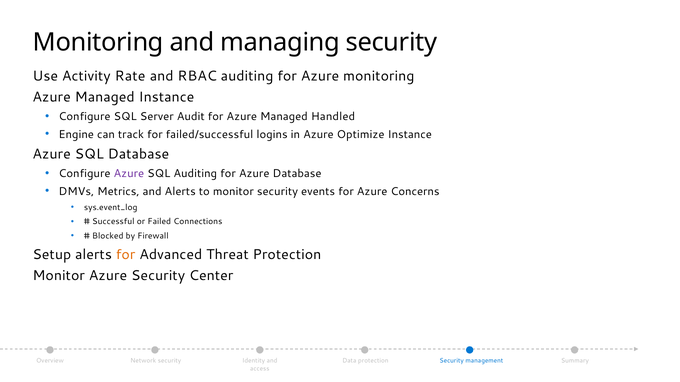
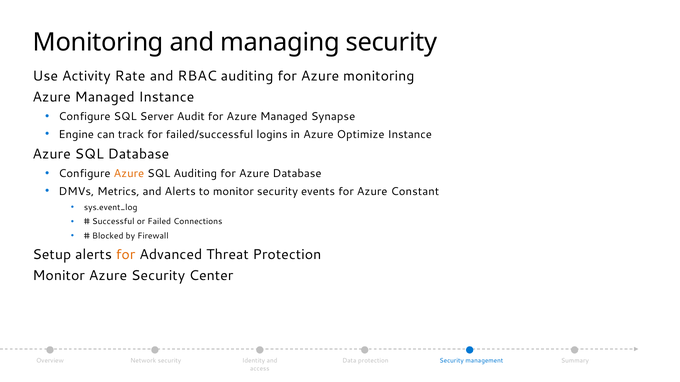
Handled: Handled -> Synapse (333, 117)
Azure colour: purple -> orange (129, 174)
Concerns: Concerns -> Constant (415, 192)
